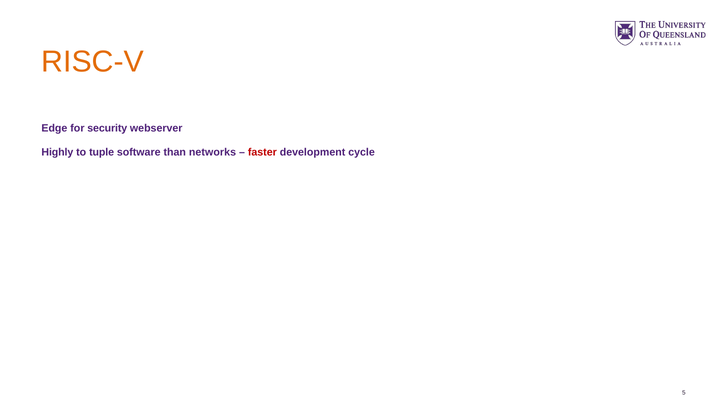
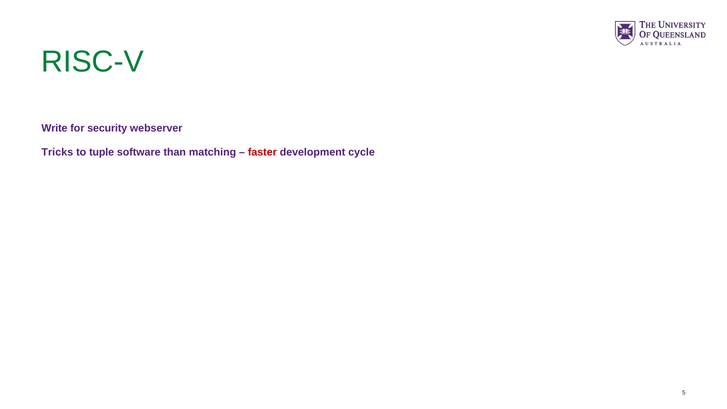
RISC-V colour: orange -> green (93, 62)
Edge: Edge -> Write (54, 128)
Highly: Highly -> Tricks (57, 152)
networks: networks -> matching (213, 152)
